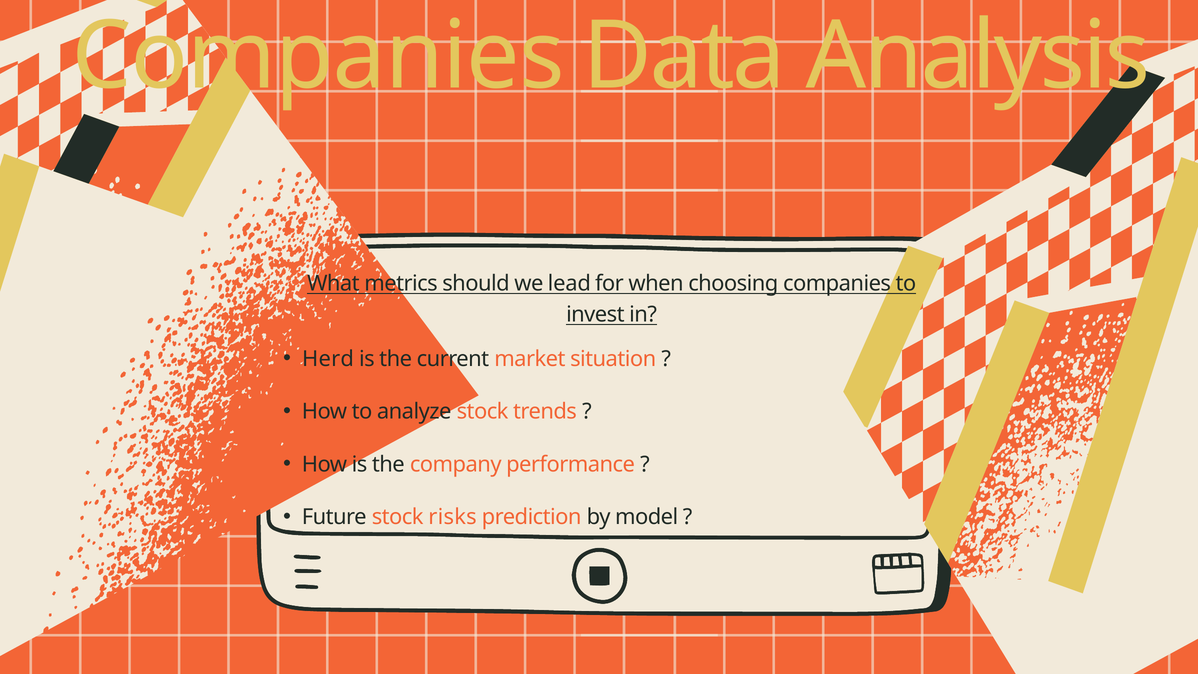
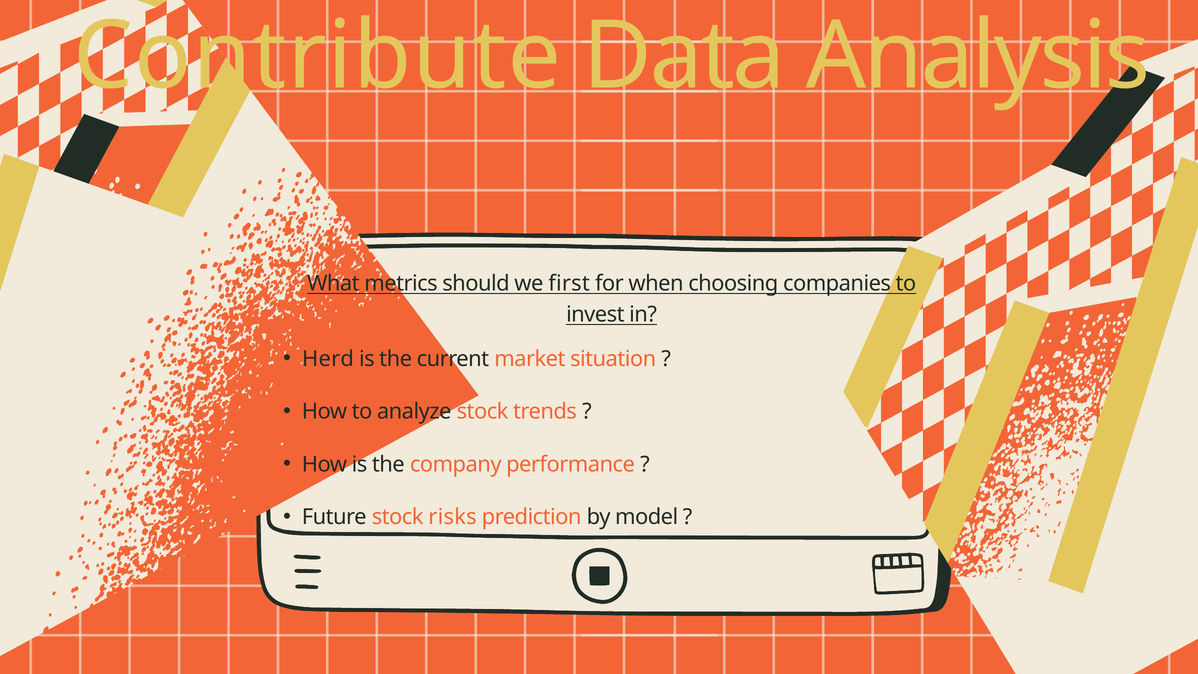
Companies: Companies -> Contribute (317, 56)
lead: lead -> first (569, 284)
